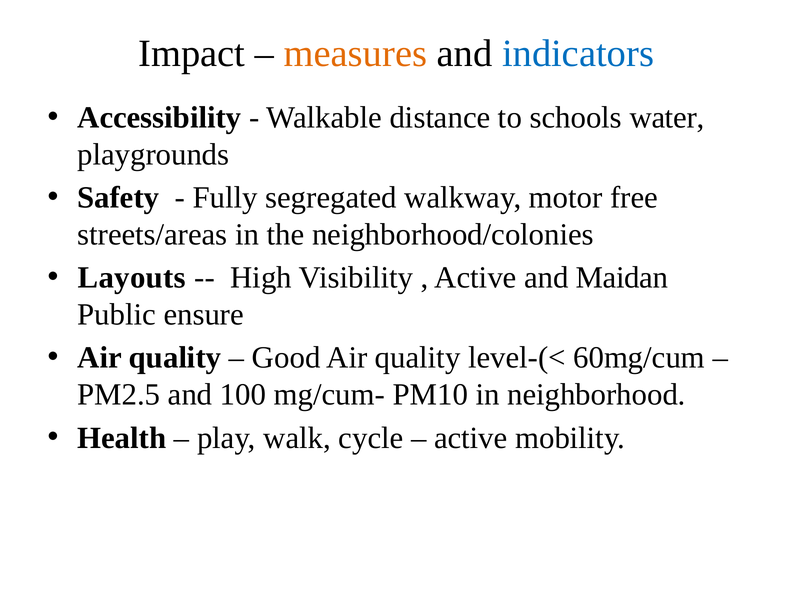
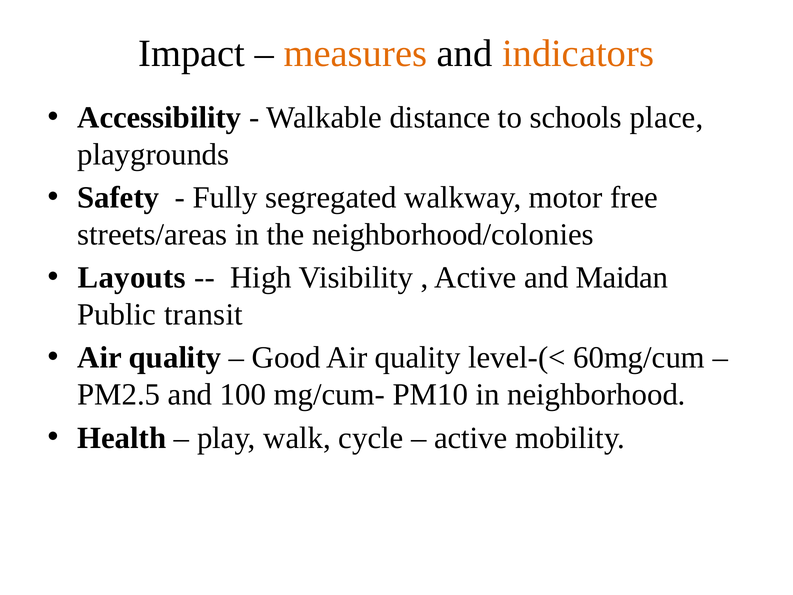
indicators colour: blue -> orange (578, 54)
water: water -> place (667, 118)
ensure: ensure -> transit (204, 315)
